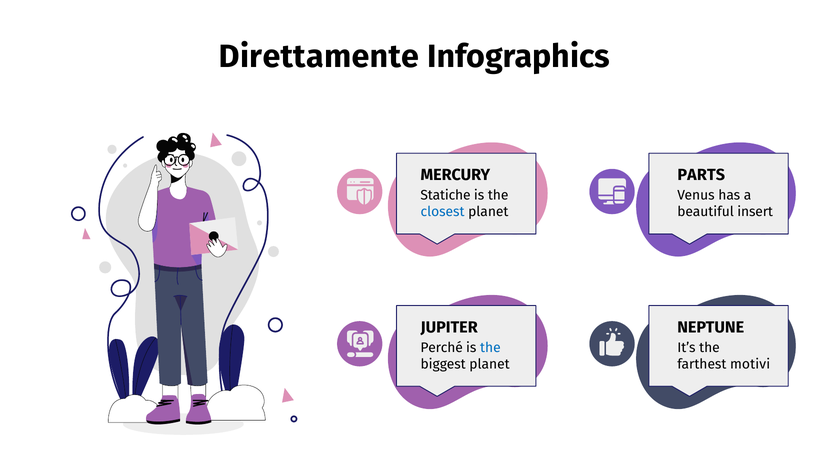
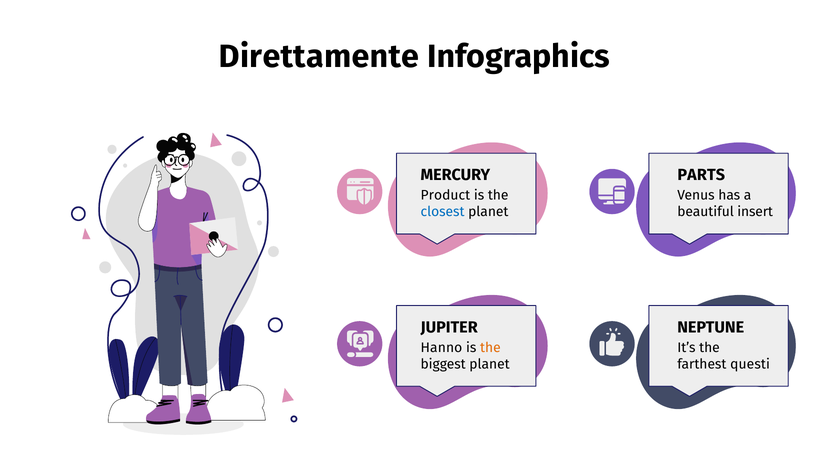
Statiche: Statiche -> Product (445, 195)
Perché: Perché -> Hanno (441, 348)
the colour: blue -> orange (490, 348)
motivi: motivi -> questi (750, 365)
